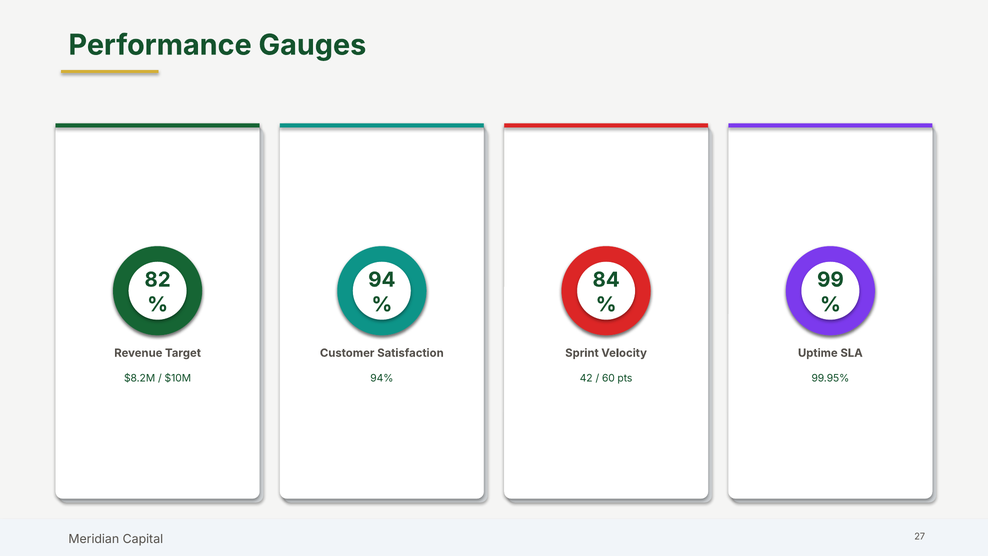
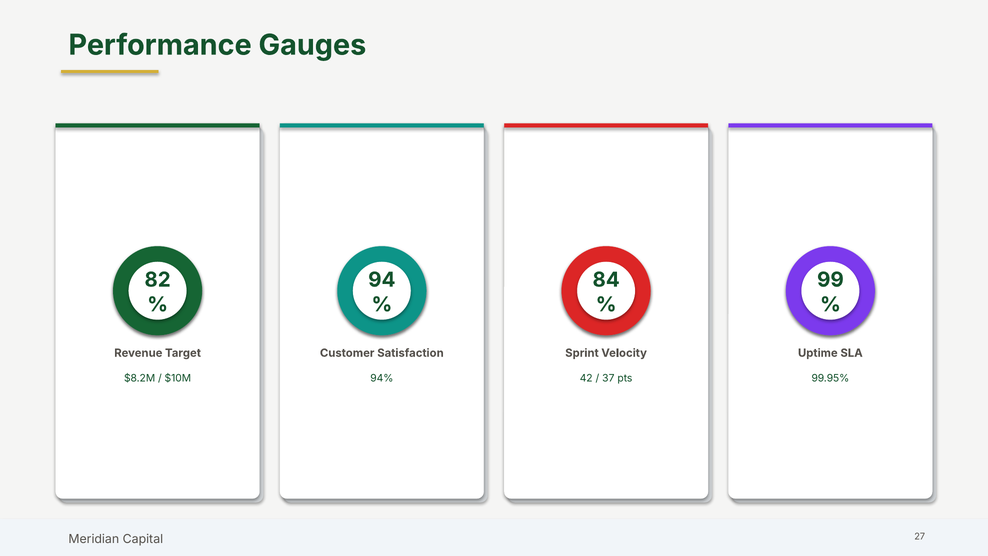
60: 60 -> 37 (608, 378)
